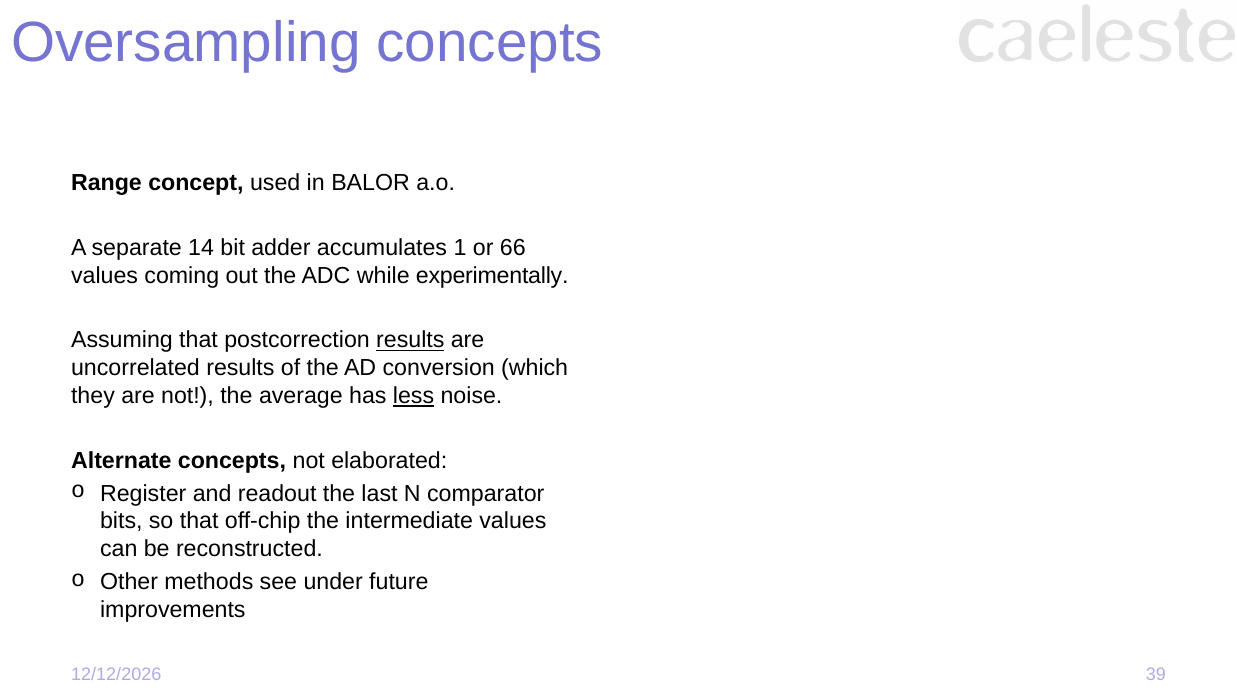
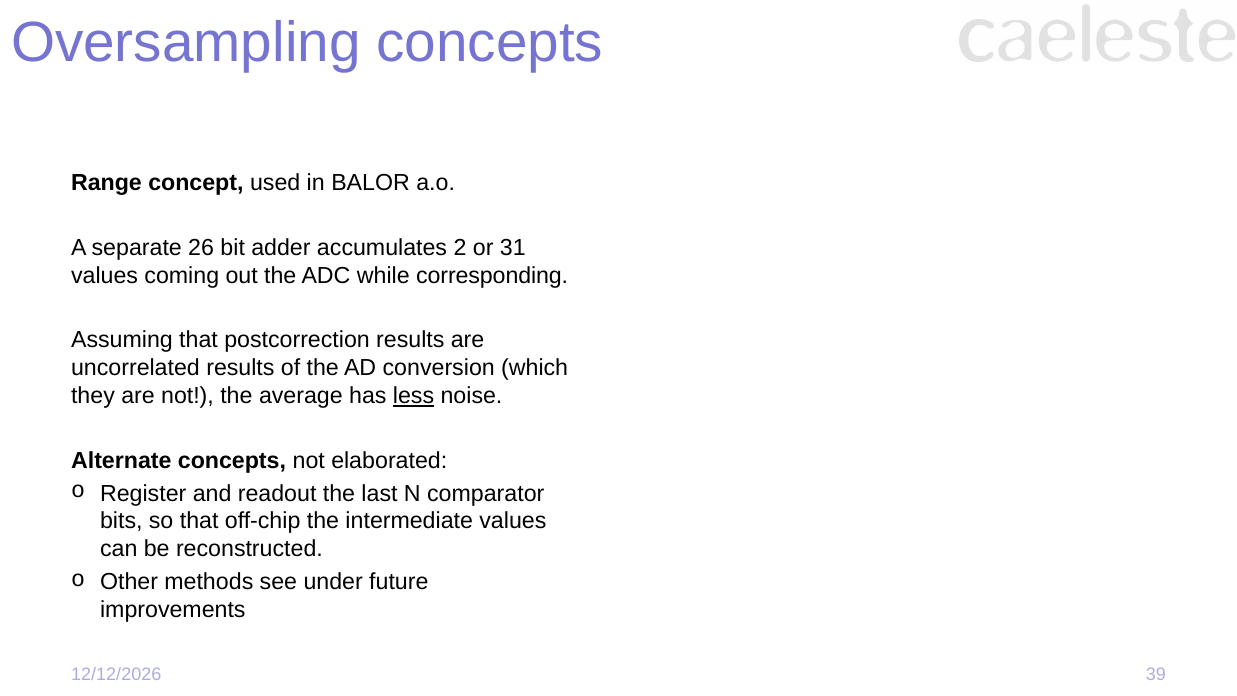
14: 14 -> 26 (201, 247)
1: 1 -> 2 (460, 247)
66: 66 -> 31 (513, 247)
experimentally: experimentally -> corresponding (492, 275)
results underline: present -> none (410, 340)
